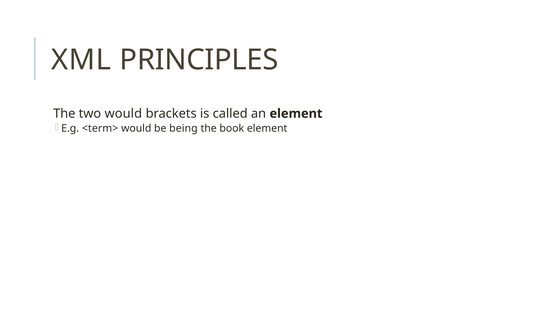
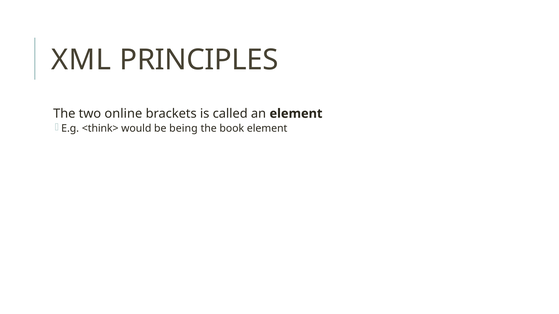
two would: would -> online (123, 114)
<term>: <term> -> <think> (100, 129)
